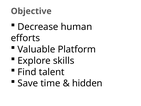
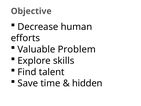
Platform: Platform -> Problem (77, 49)
